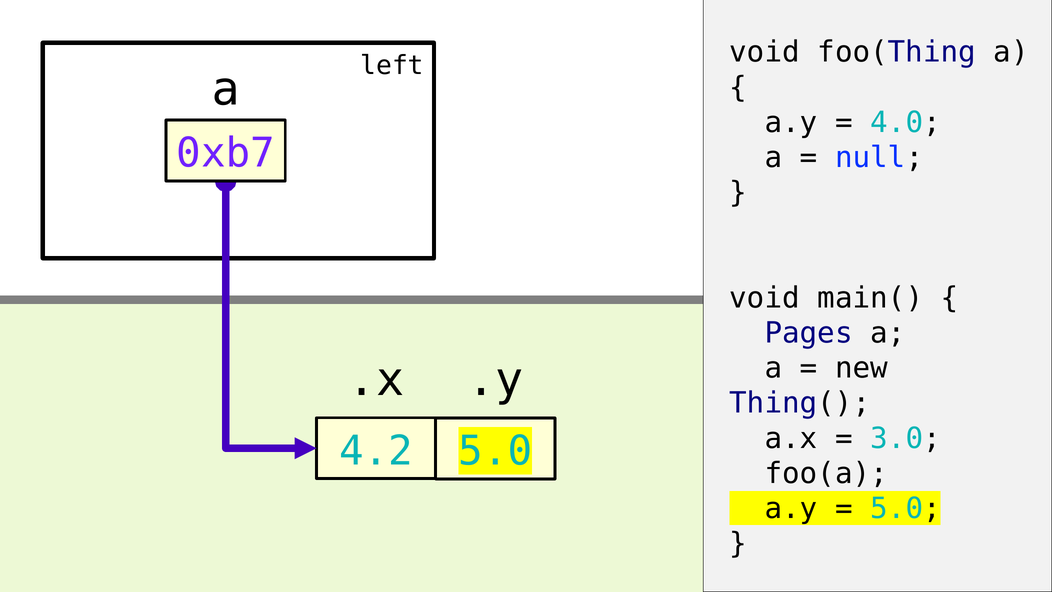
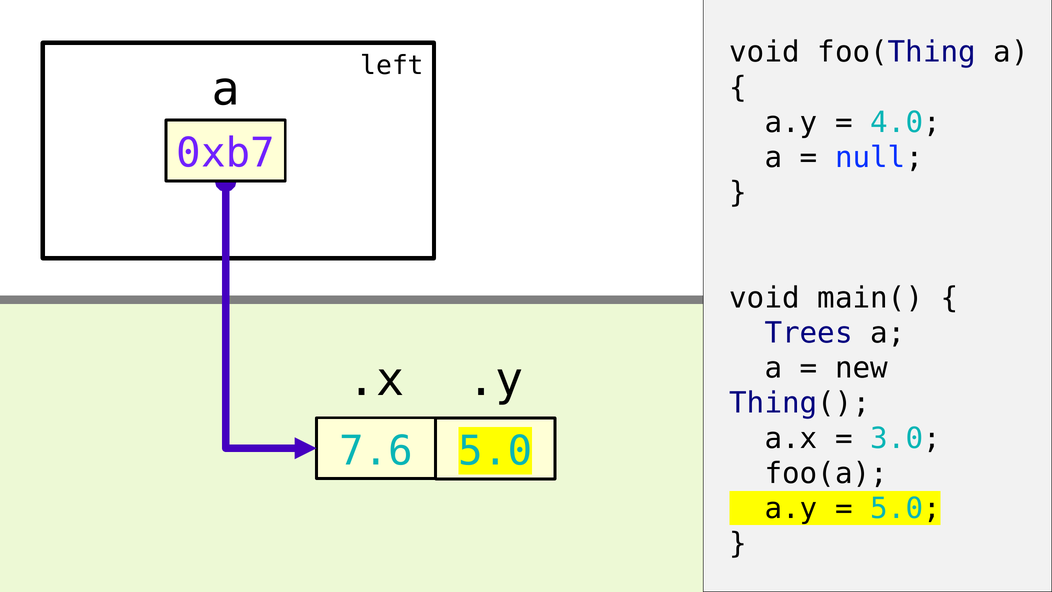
Pages: Pages -> Trees (809, 333)
4.2: 4.2 -> 7.6 (376, 451)
